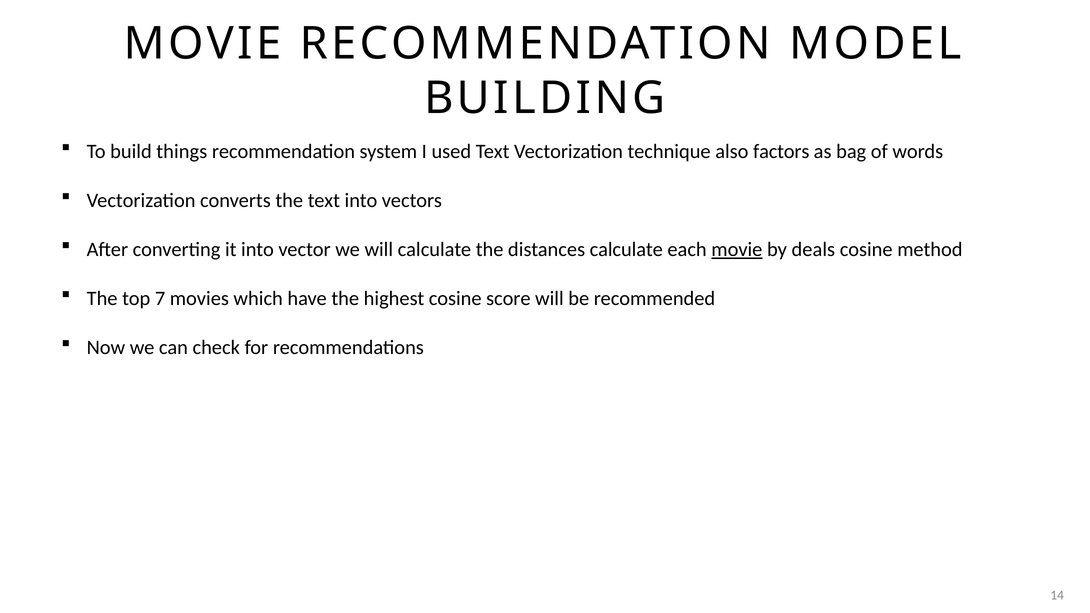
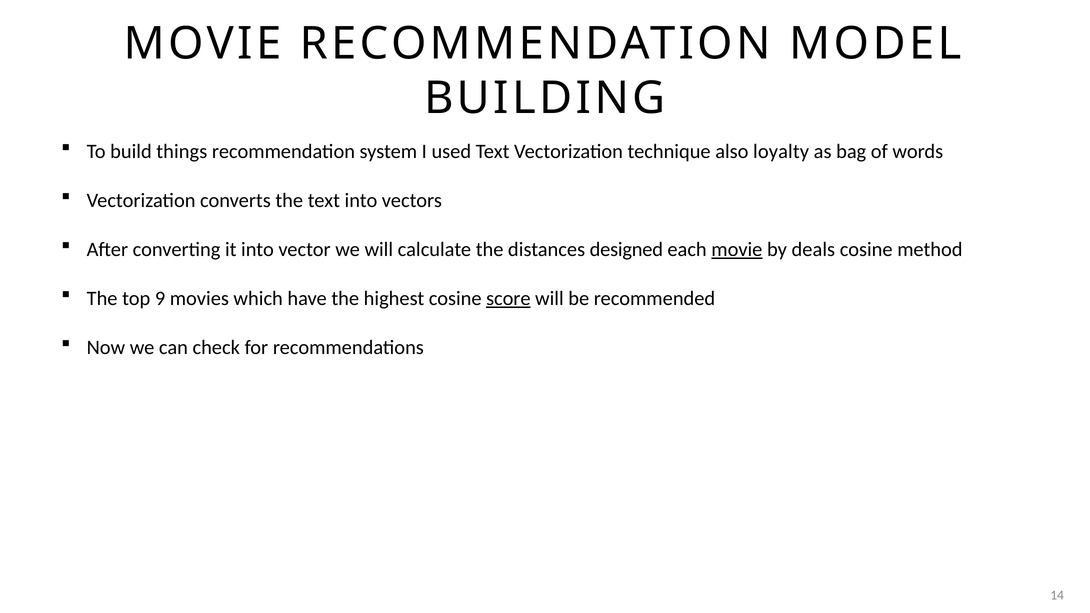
factors: factors -> loyalty (781, 151)
distances calculate: calculate -> designed (626, 249)
7: 7 -> 9 (160, 299)
score underline: none -> present (508, 299)
